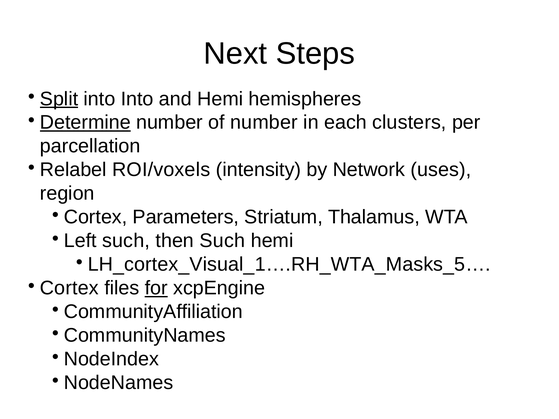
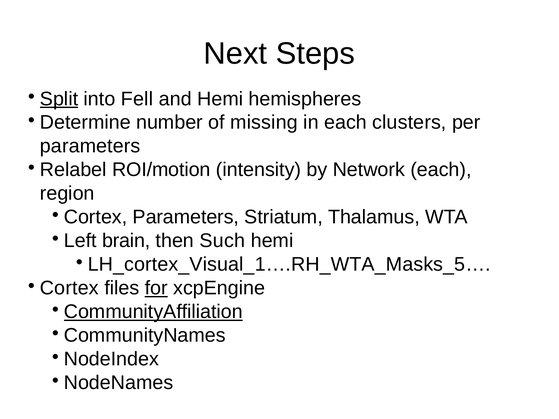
into Into: Into -> Fell (137, 99)
Determine underline: present -> none (85, 123)
of number: number -> missing (264, 123)
parcellation: parcellation -> parameters (90, 146)
ROI/voxels: ROI/voxels -> ROI/motion (161, 170)
Network uses: uses -> each (441, 170)
Left such: such -> brain (126, 241)
CommunityAffiliation underline: none -> present (153, 312)
